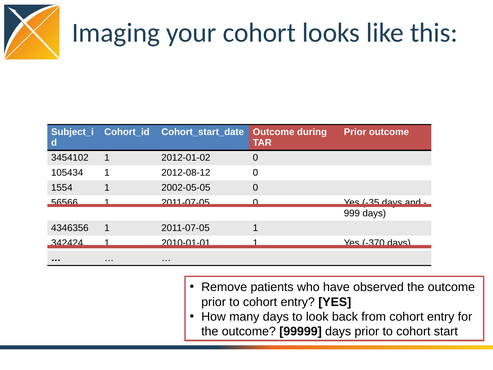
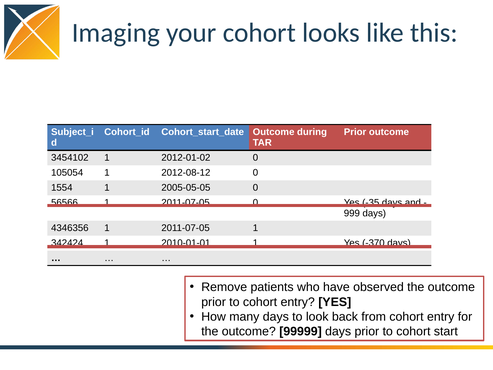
105434: 105434 -> 105054 (67, 173)
2002-05-05: 2002-05-05 -> 2005-05-05 (186, 188)
